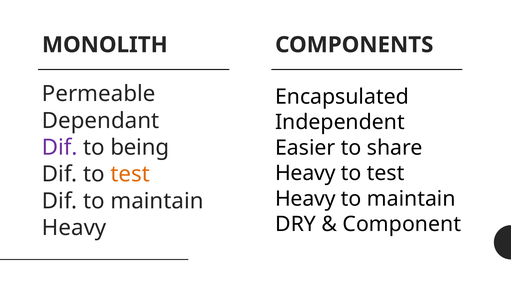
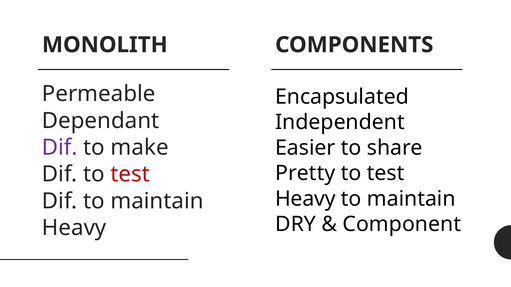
being: being -> make (140, 148)
Heavy: Heavy -> Pretty (305, 173)
test colour: orange -> red (130, 175)
